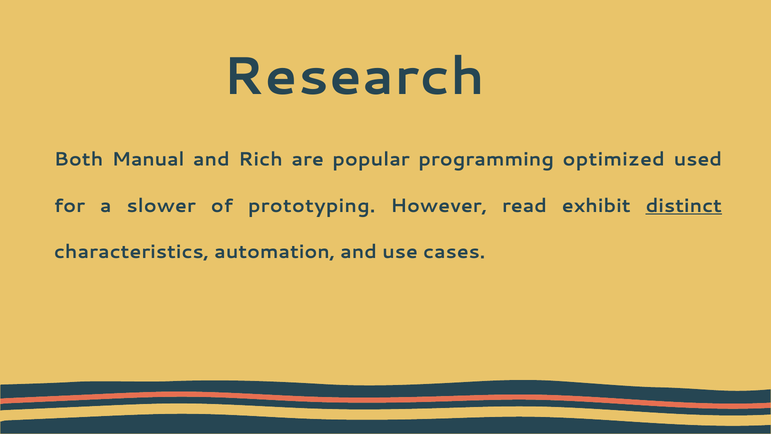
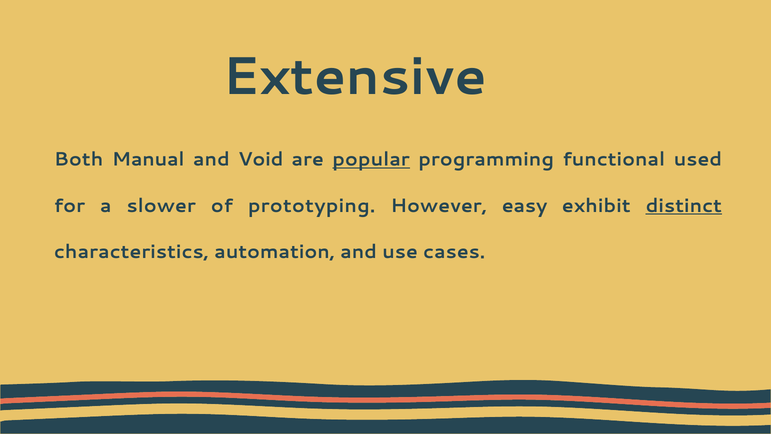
Research: Research -> Extensive (355, 76)
Rich: Rich -> Void (261, 159)
popular underline: none -> present (371, 159)
optimized: optimized -> functional (614, 159)
read: read -> easy (525, 206)
